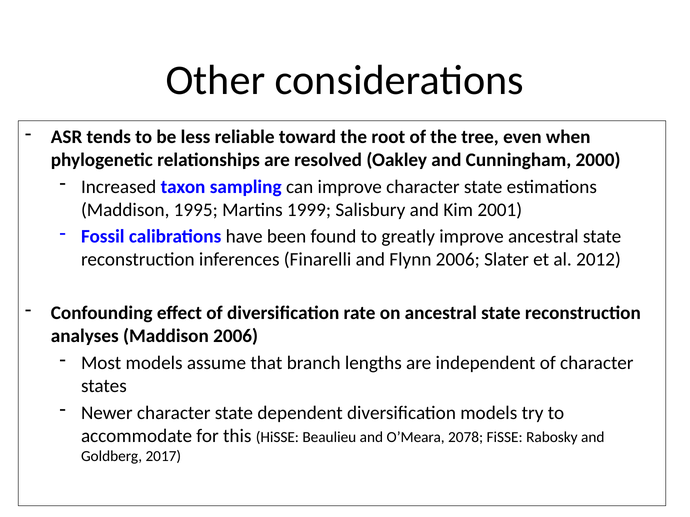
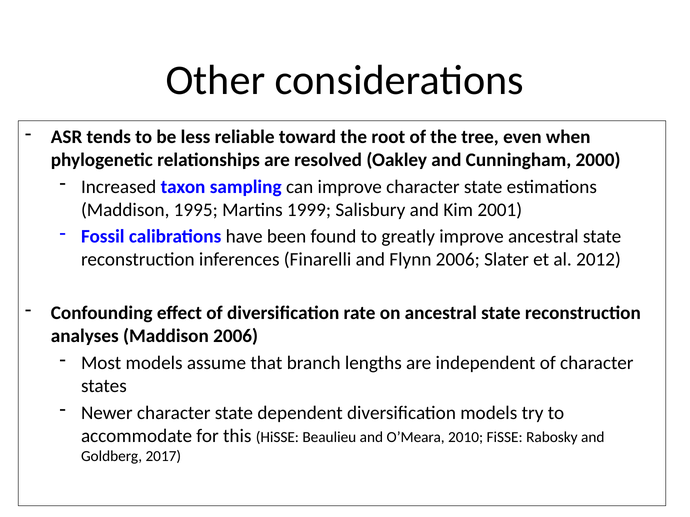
2078: 2078 -> 2010 (466, 437)
